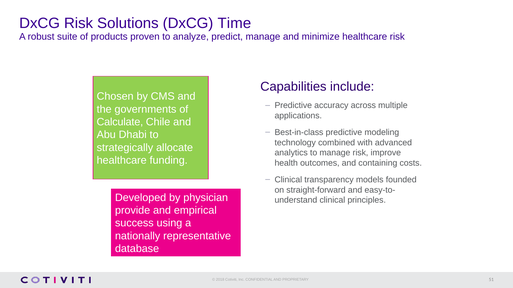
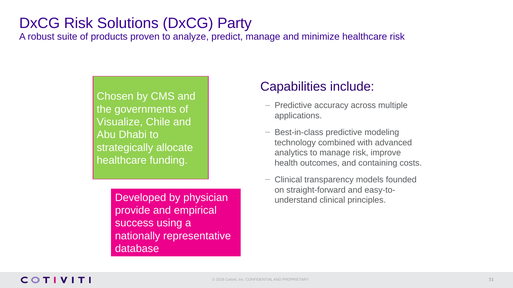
Time: Time -> Party (235, 23)
Calculate: Calculate -> Visualize (120, 122)
